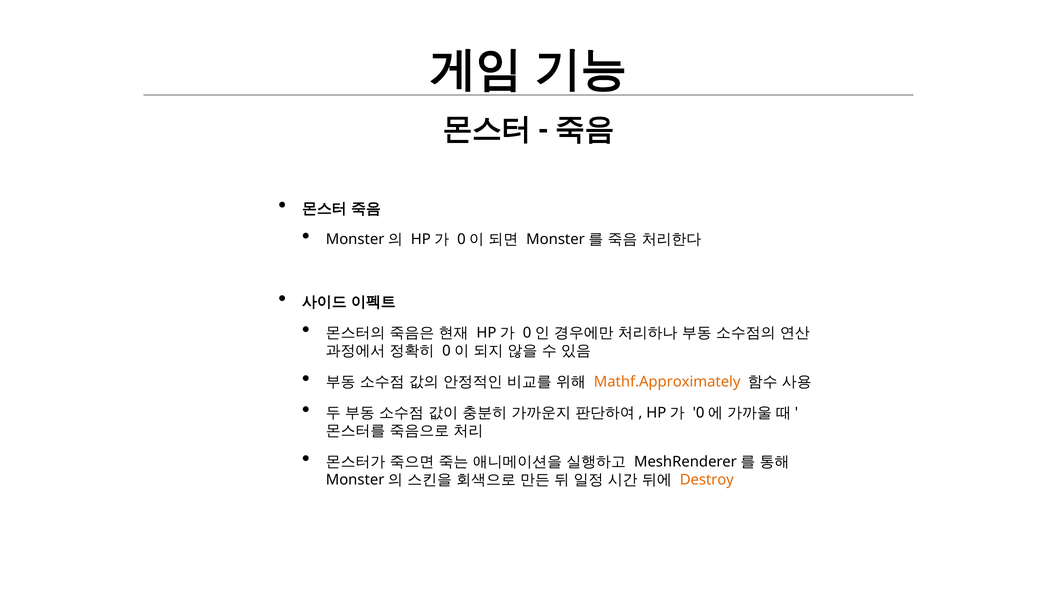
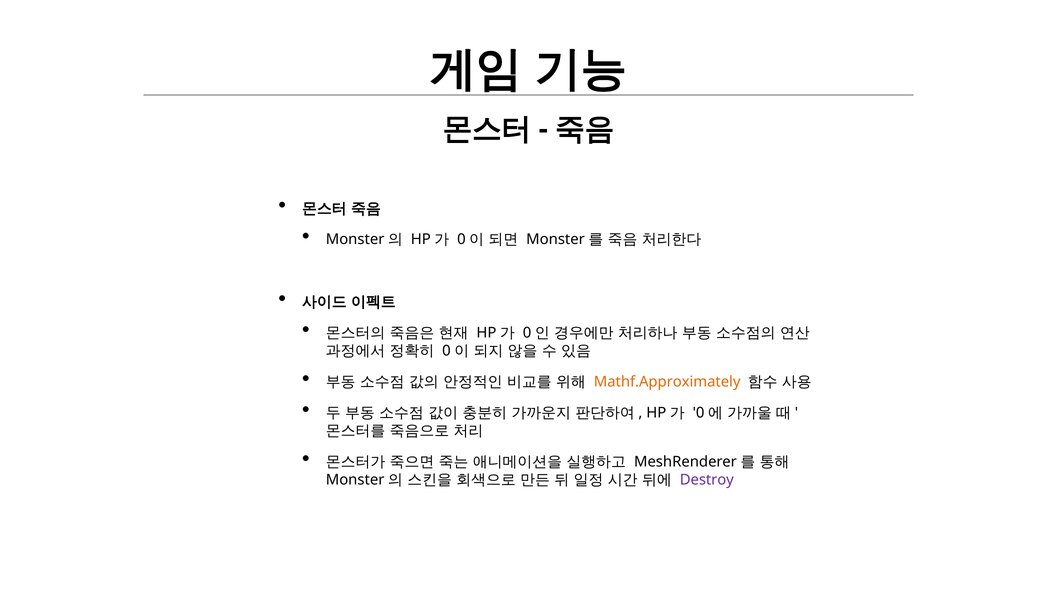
Destroy colour: orange -> purple (707, 479)
